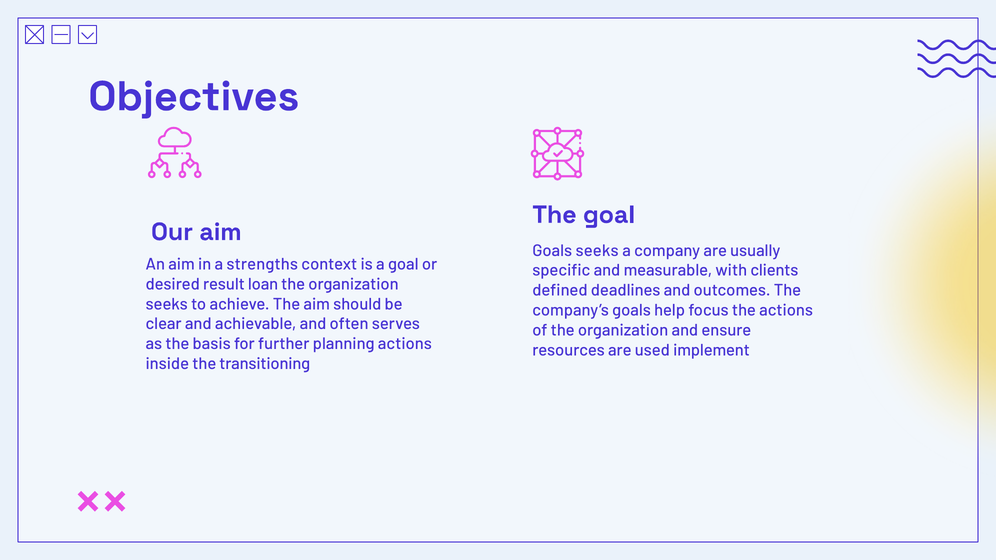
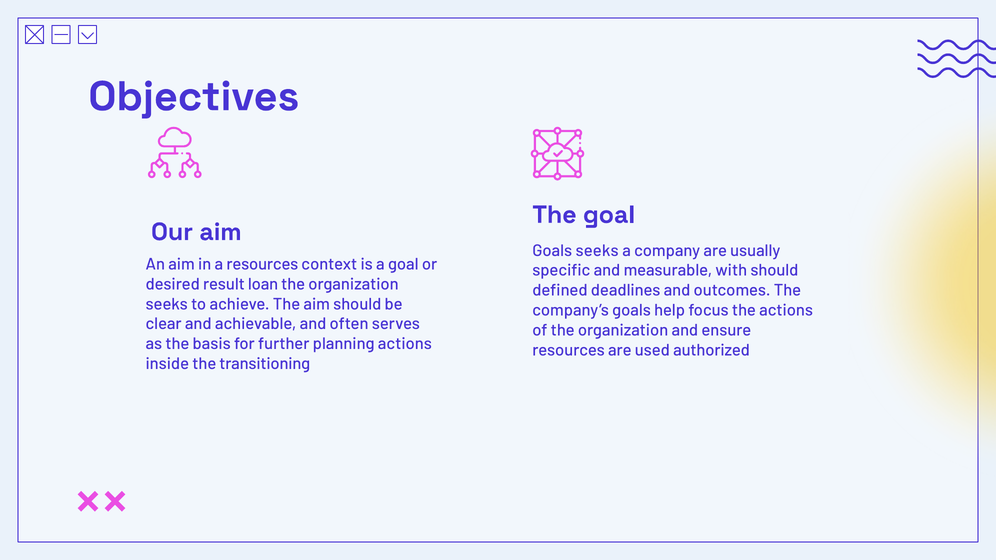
a strengths: strengths -> resources (262, 264)
with clients: clients -> should (774, 271)
implement: implement -> authorized (712, 350)
